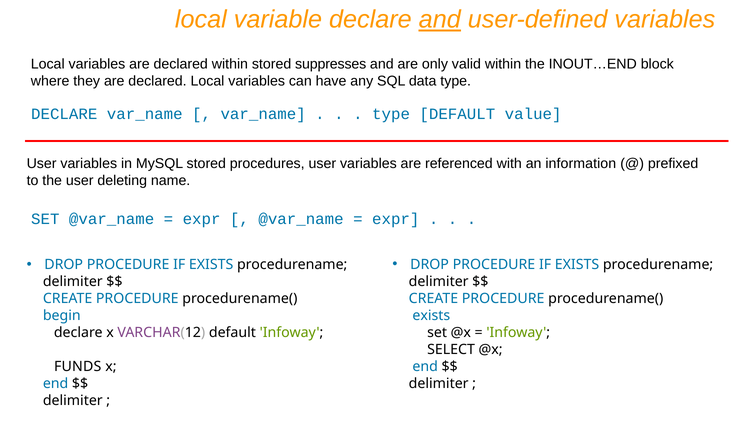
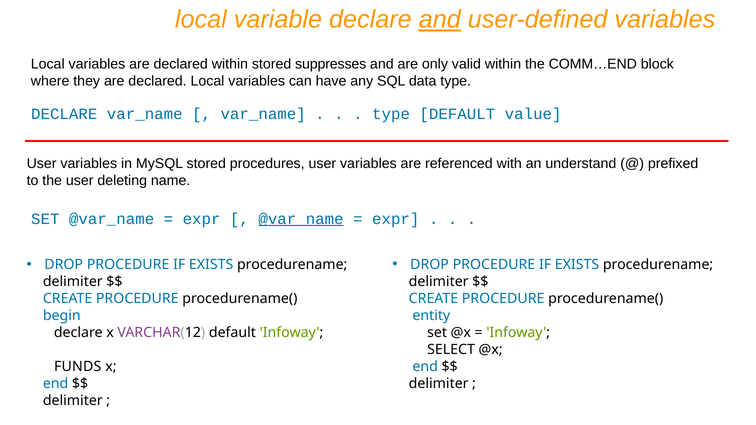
INOUT…END: INOUT…END -> COMM…END (593, 64)
information: information -> understand (581, 163)
@var_name underline: none -> present (301, 219)
exists: exists -> entity (431, 316)
